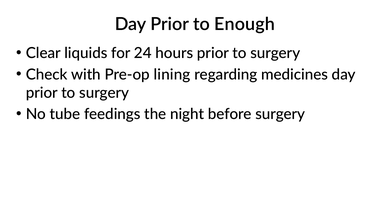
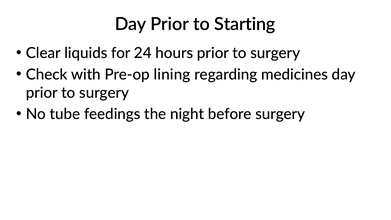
Enough: Enough -> Starting (245, 24)
